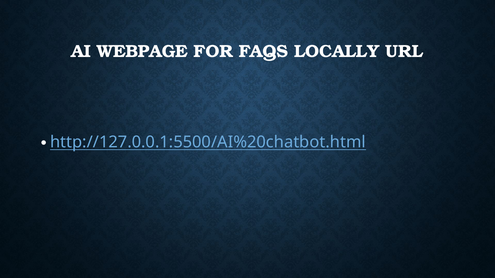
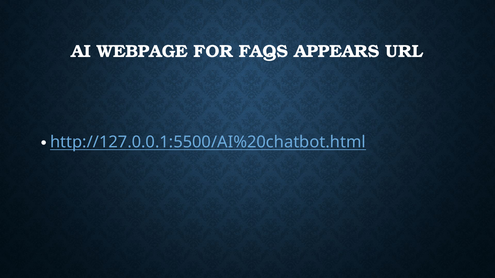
LOCALLY: LOCALLY -> APPEARS (337, 52)
